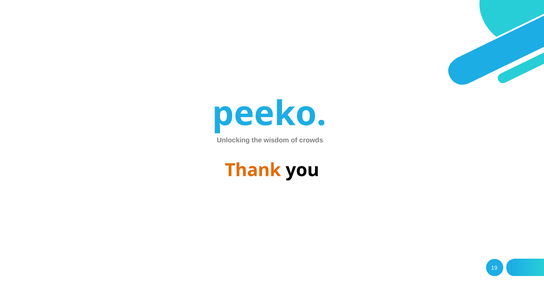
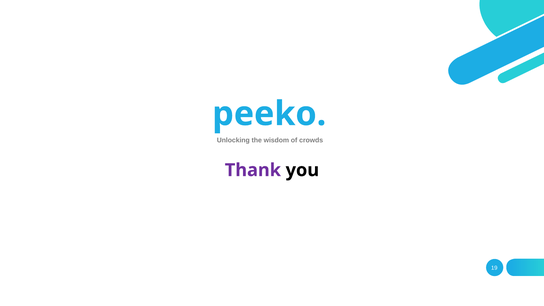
Thank colour: orange -> purple (253, 170)
